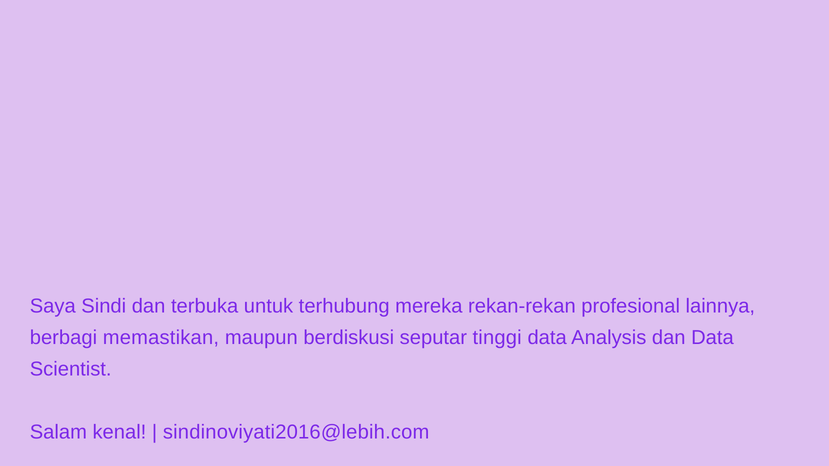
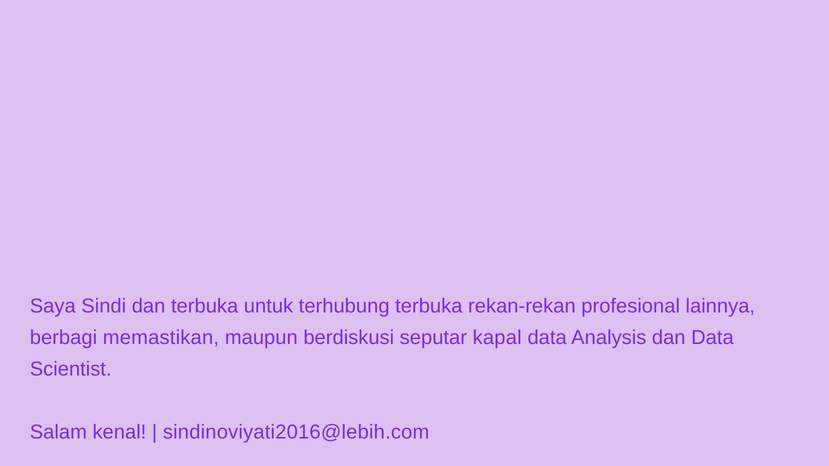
terhubung mereka: mereka -> terbuka (429, 306)
tinggi: tinggi -> kapal (497, 338)
